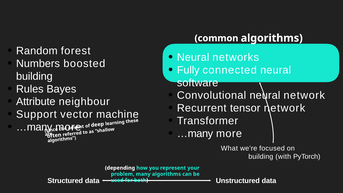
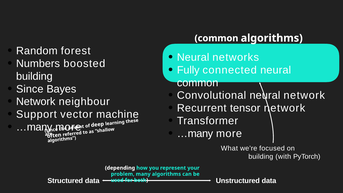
software: software -> common (198, 83)
Rules: Rules -> Since (30, 89)
Attribute: Attribute -> Network (36, 102)
